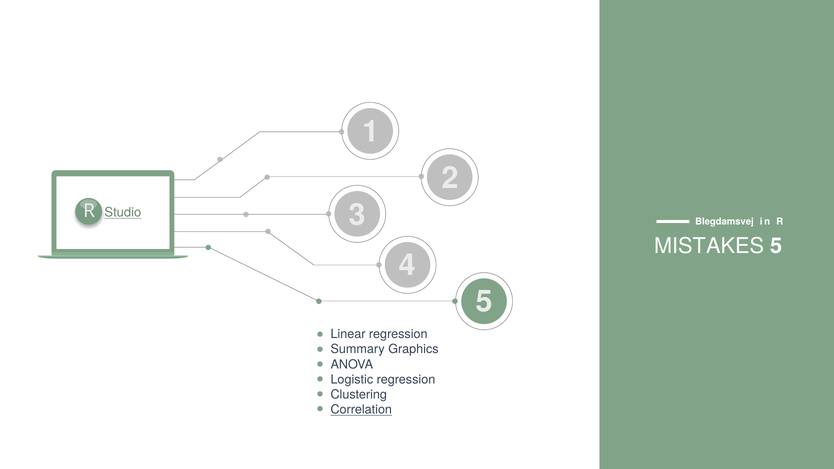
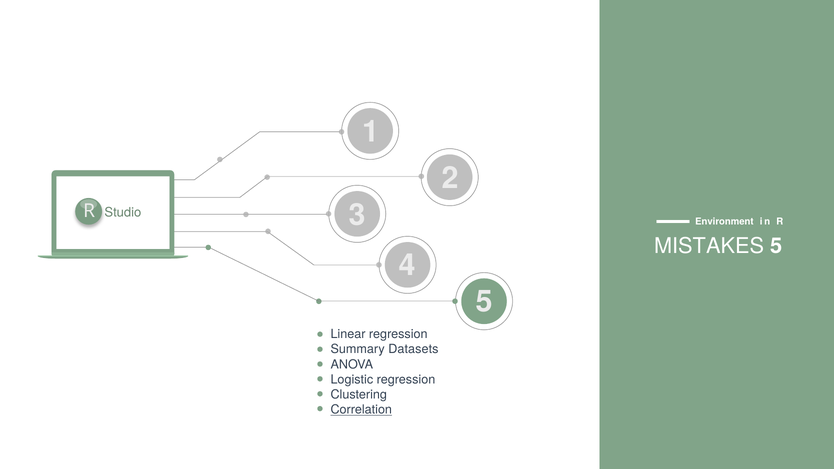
Studio underline: present -> none (123, 213)
Blegdamsvej: Blegdamsvej -> Environment (724, 222)
Graphics: Graphics -> Datasets (413, 350)
